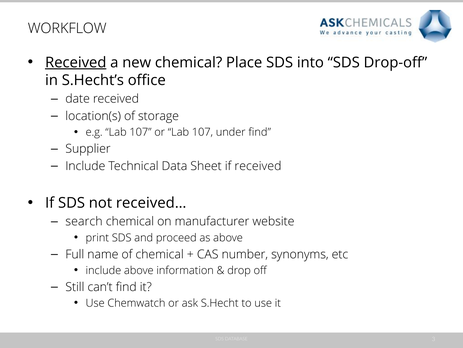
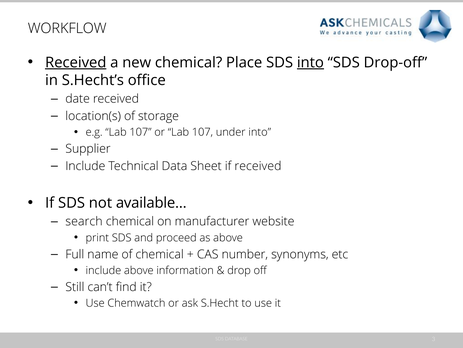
into underline: none -> present (310, 62)
under find: find -> into (260, 132)
received…: received… -> available… (151, 203)
